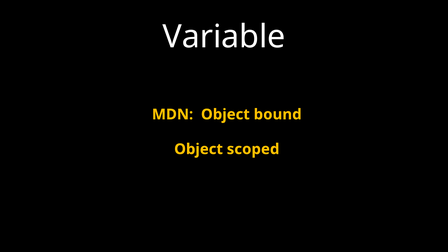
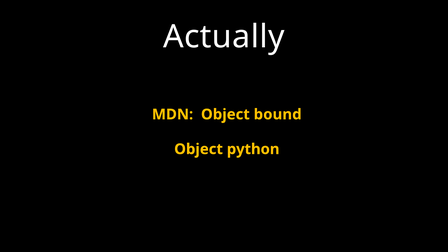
Variable: Variable -> Actually (224, 37)
scoped: scoped -> python (253, 149)
